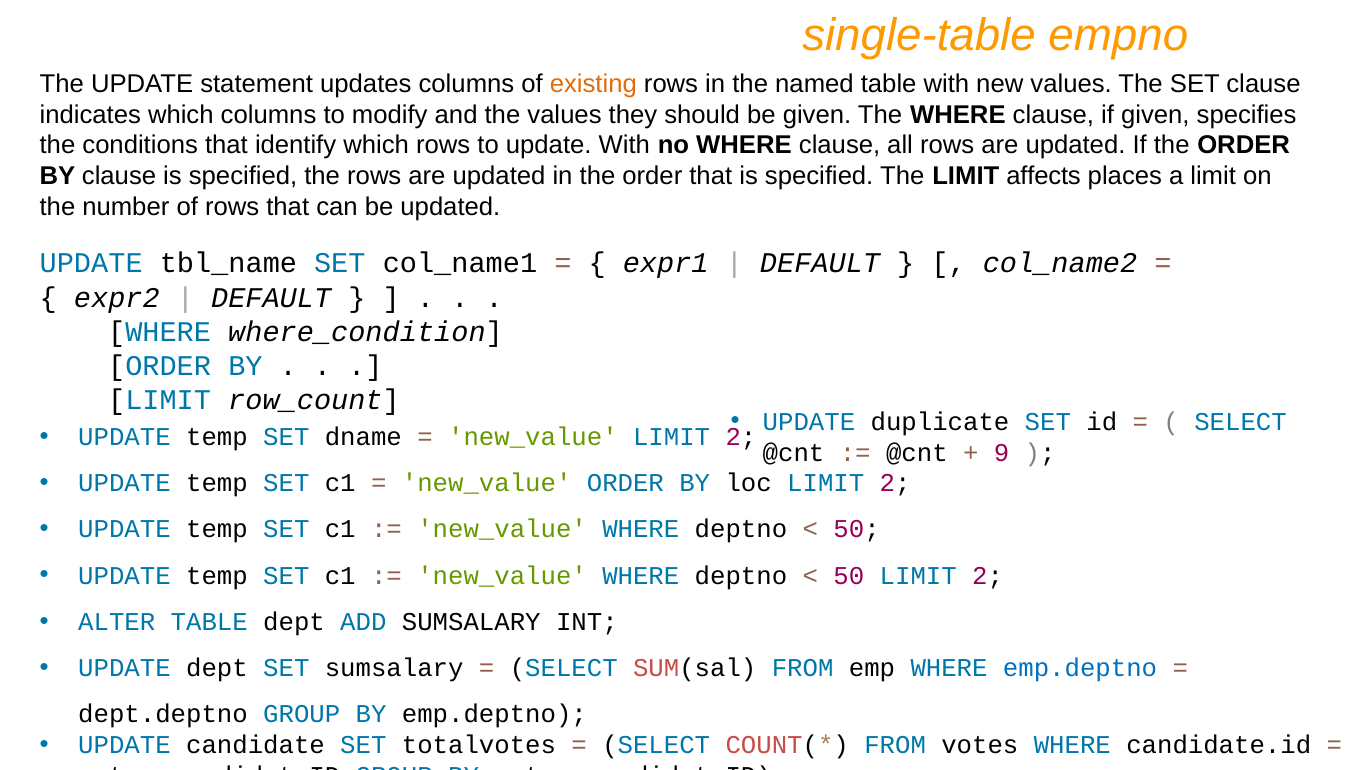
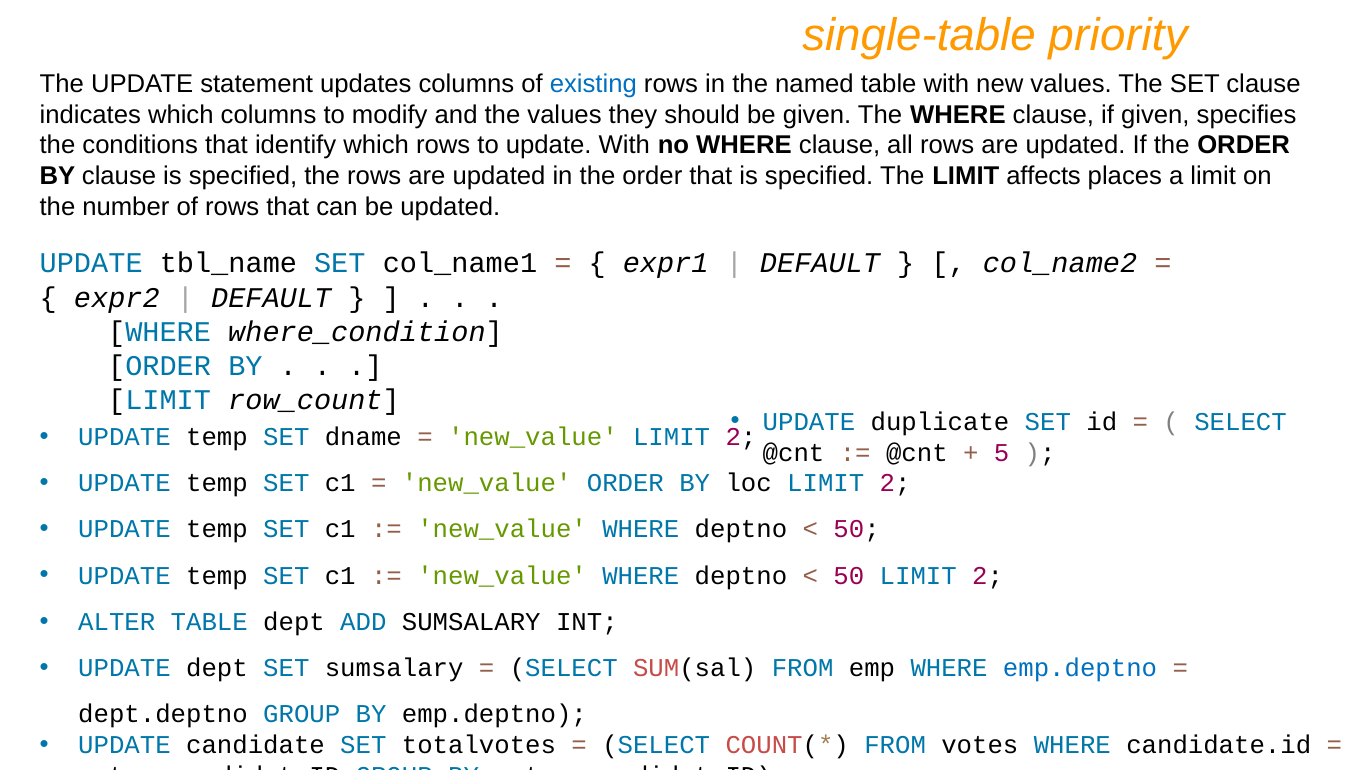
empno: empno -> priority (1118, 36)
existing colour: orange -> blue (593, 84)
9: 9 -> 5 (1002, 453)
